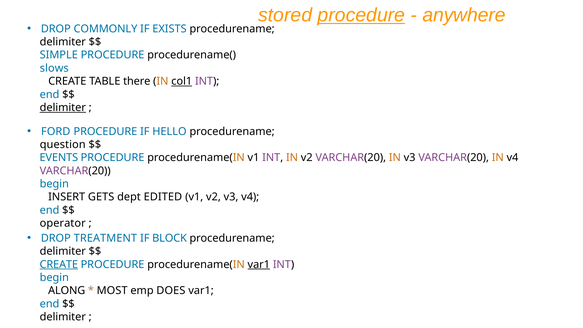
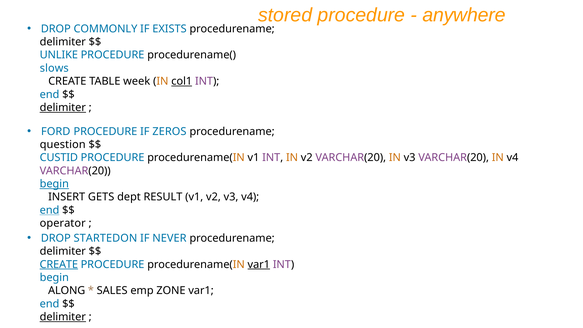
procedure underline: present -> none (361, 15)
SIMPLE: SIMPLE -> UNLIKE (59, 55)
there: there -> week (137, 81)
HELLO: HELLO -> ZEROS (169, 131)
EVENTS: EVENTS -> CUSTID (59, 158)
begin underline: none -> present (54, 184)
EDITED: EDITED -> RESULT (163, 197)
end underline: none -> present (50, 210)
TREATMENT: TREATMENT -> STARTEDON (105, 238)
BLOCK: BLOCK -> NEVER (169, 238)
MOST: MOST -> SALES (112, 291)
DOES: DOES -> ZONE (171, 291)
delimiter underline: none -> present (63, 317)
